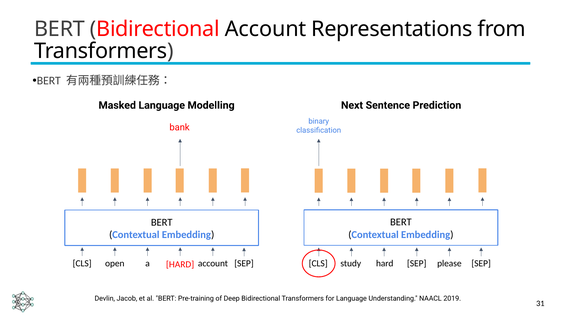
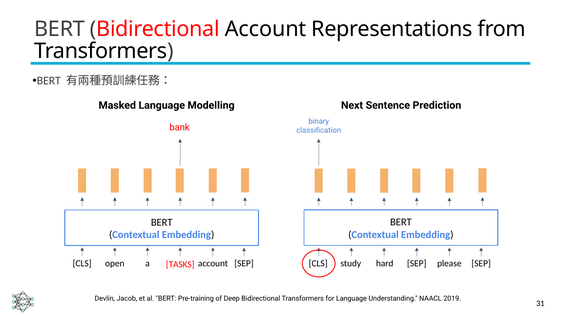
a HARD: HARD -> TASKS (180, 265)
